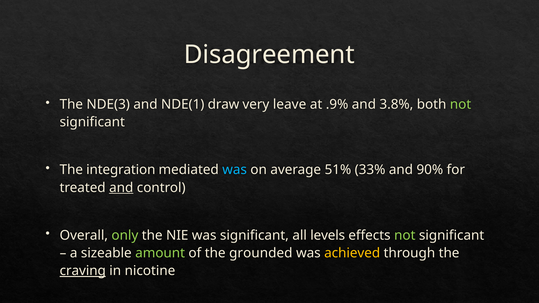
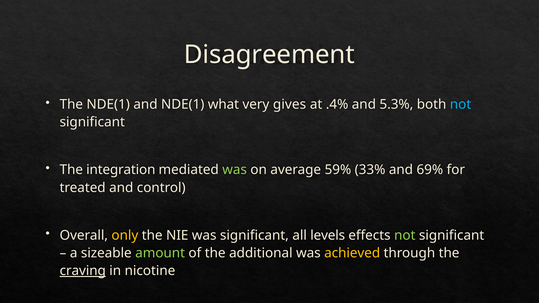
The NDE(3: NDE(3 -> NDE(1 (108, 104)
draw: draw -> what (223, 104)
leave: leave -> gives (290, 104)
.9%: .9% -> .4% (337, 104)
3.8%: 3.8% -> 5.3% (396, 104)
not colour: light green -> light blue (461, 104)
was colour: light blue -> light green (235, 170)
51%: 51% -> 59% (338, 170)
90%: 90% -> 69% (430, 170)
and underline: present -> none (121, 188)
only colour: light green -> yellow (125, 235)
grounded: grounded -> additional (261, 253)
